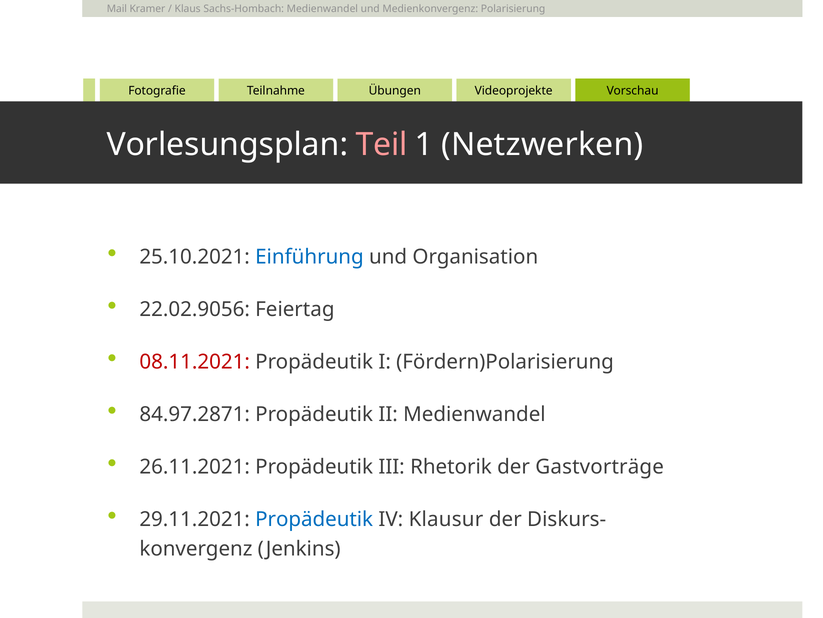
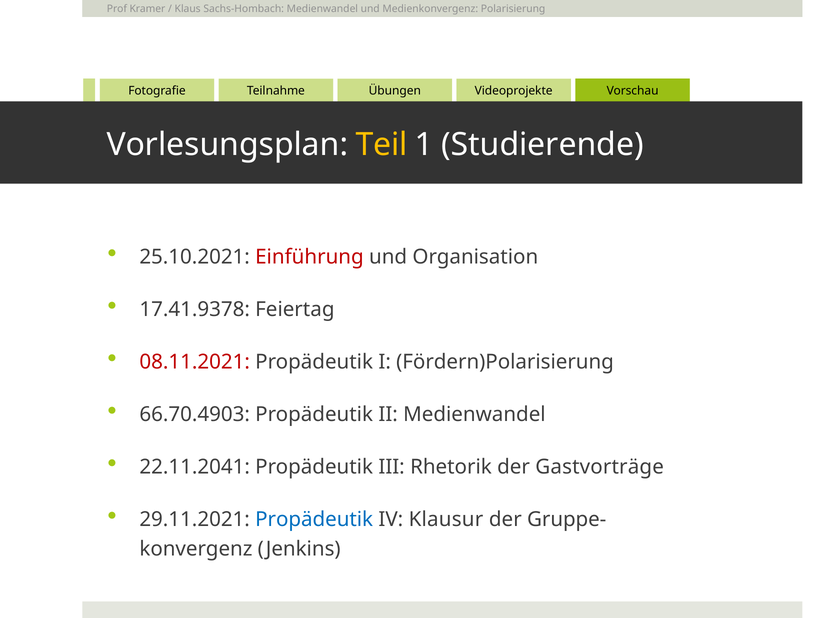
Mail: Mail -> Prof (117, 9)
Teil colour: pink -> yellow (382, 145)
Netzwerken: Netzwerken -> Studierende (542, 145)
Einführung colour: blue -> red (309, 256)
22.02.9056: 22.02.9056 -> 17.41.9378 (195, 309)
84.97.2871: 84.97.2871 -> 66.70.4903 (195, 414)
26.11.2021: 26.11.2021 -> 22.11.2041 (195, 466)
Diskurs-: Diskurs- -> Gruppe- (567, 519)
